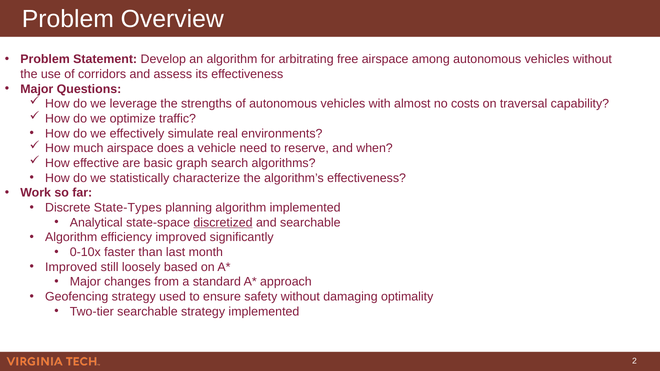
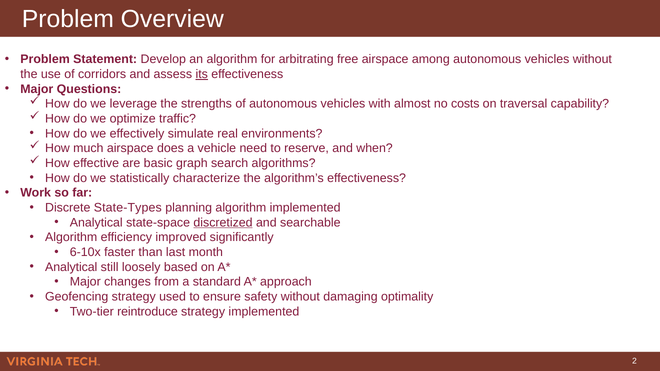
its underline: none -> present (202, 74)
0-10x: 0-10x -> 6-10x (85, 252)
Improved: Improved -> Analytical (71, 267)
Two-tier searchable: searchable -> reintroduce (148, 312)
